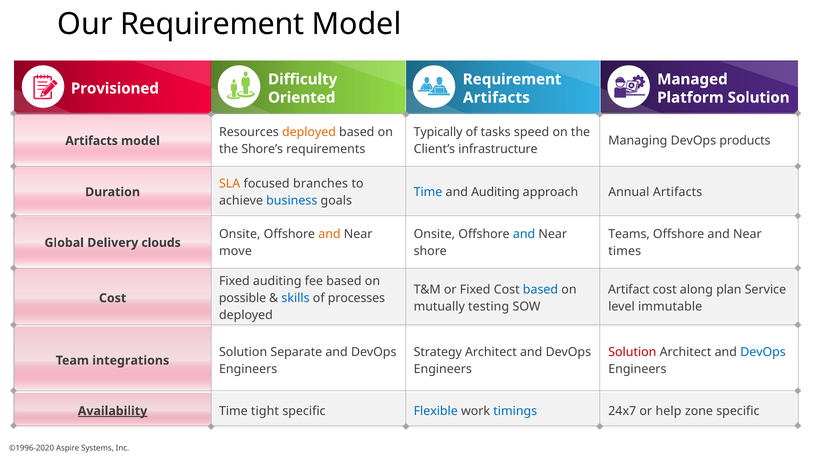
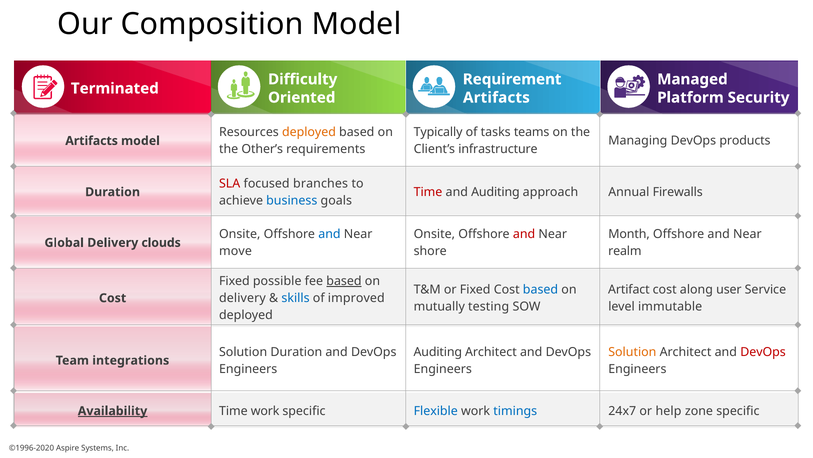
Our Requirement: Requirement -> Composition (212, 24)
Provisioned: Provisioned -> Terminated (115, 88)
Platform Solution: Solution -> Security (759, 97)
speed: speed -> teams (532, 132)
Shore’s: Shore’s -> Other’s (262, 149)
SLA colour: orange -> red (230, 183)
Time colour: blue -> red (428, 192)
Annual Artifacts: Artifacts -> Firewalls (678, 192)
and colour: orange -> blue (329, 234)
and colour: blue -> red (524, 234)
Teams: Teams -> Month (629, 234)
times: times -> realm (625, 251)
Fixed auditing: auditing -> possible (277, 281)
based underline: none -> present (344, 281)
plan: plan -> user (729, 289)
possible: possible -> delivery (242, 298)
processes: processes -> improved (356, 298)
Solution Separate: Separate -> Duration (296, 352)
Strategy: Strategy -> Auditing (438, 352)
Solution colour: red -> orange (632, 352)
DevOps colour: blue -> red (763, 352)
Time tight: tight -> work (265, 410)
